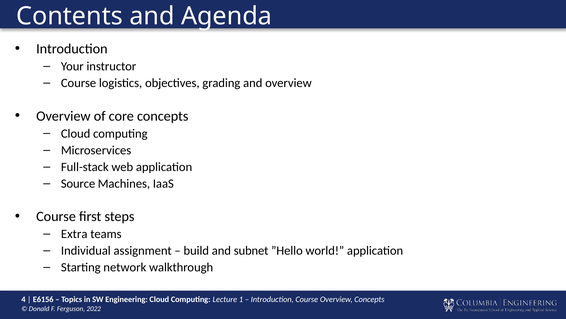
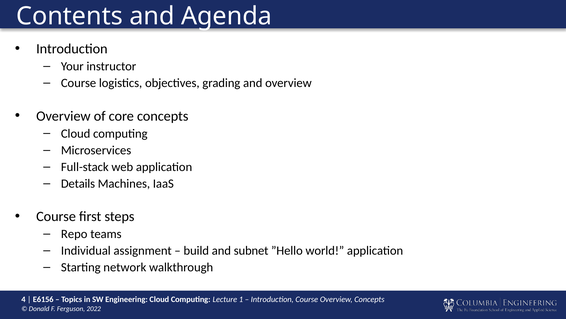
Source: Source -> Details (78, 183)
Extra: Extra -> Repo (74, 234)
